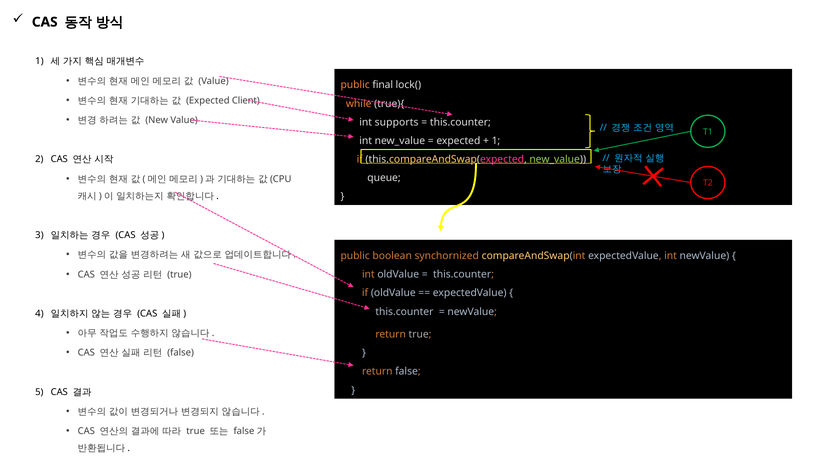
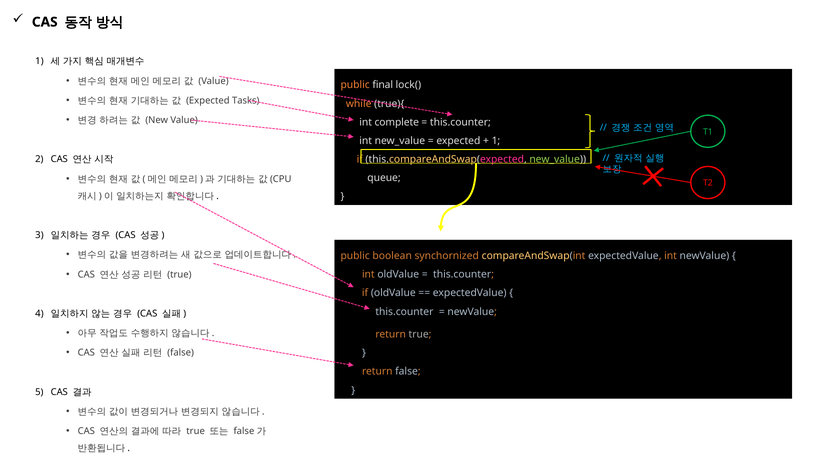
Client: Client -> Tasks (246, 101)
supports: supports -> complete (397, 122)
